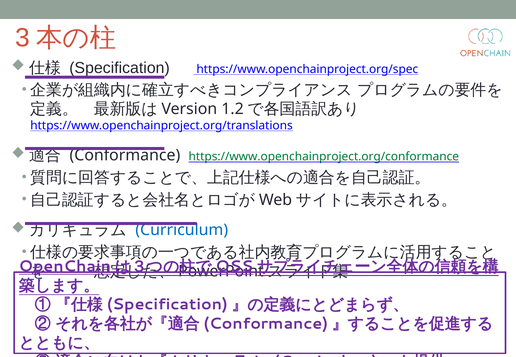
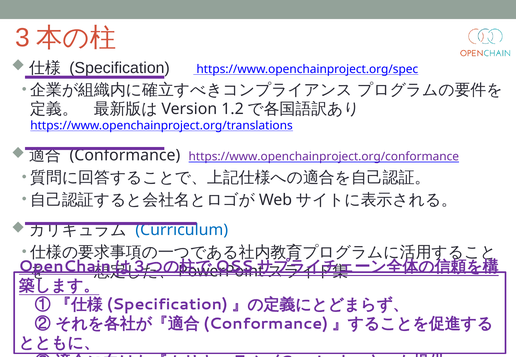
https://www.openchainproject.org/conformance colour: green -> purple (324, 157)
